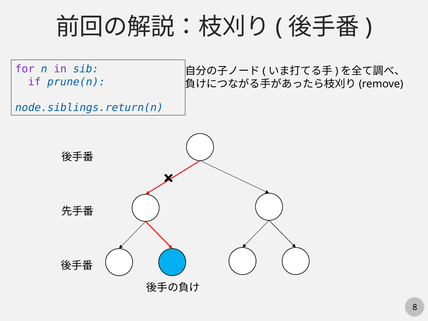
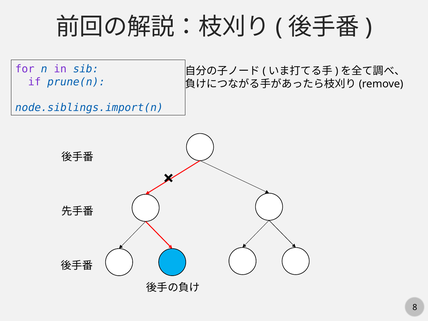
node.siblings.return(n: node.siblings.return(n -> node.siblings.import(n (89, 108)
